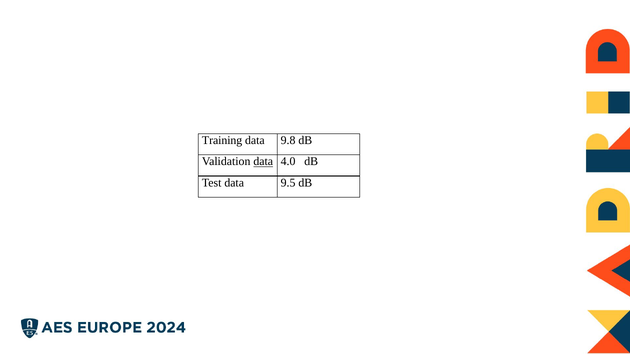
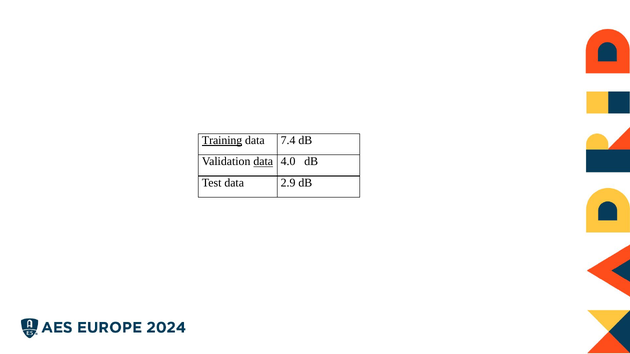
Training underline: none -> present (222, 141)
9.8: 9.8 -> 7.4 (288, 141)
9.5: 9.5 -> 2.9 (288, 183)
